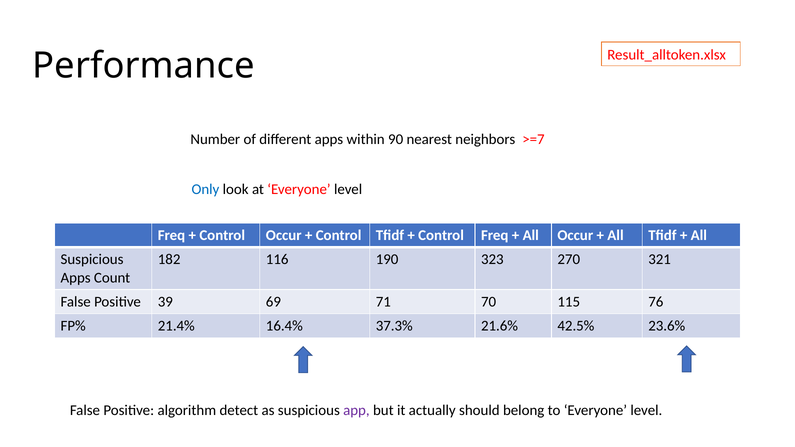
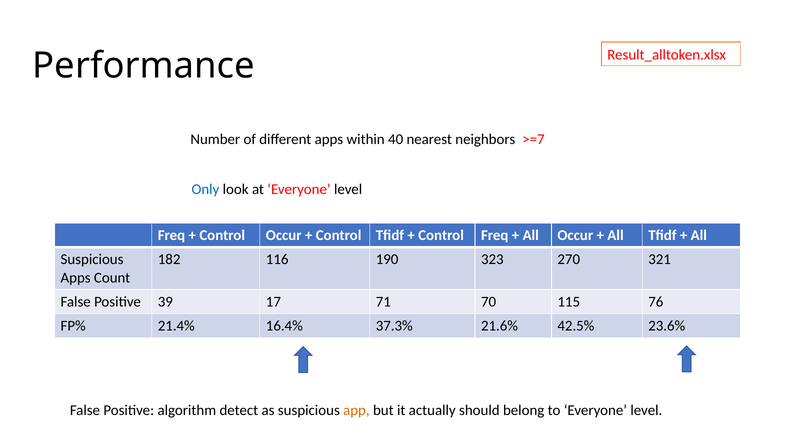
90: 90 -> 40 (396, 140)
69: 69 -> 17 (273, 302)
app colour: purple -> orange (356, 410)
